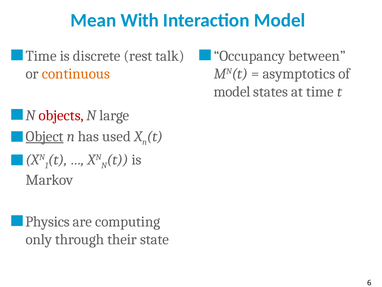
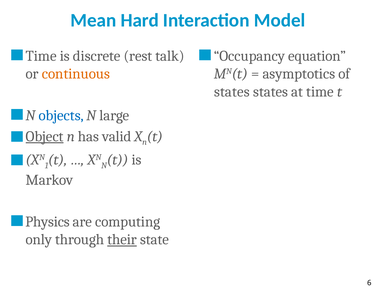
With: With -> Hard (140, 20)
between: between -> equation (317, 56)
model: model -> states (232, 92)
objects colour: red -> blue (61, 115)
used: used -> valid (117, 136)
their underline: none -> present (122, 239)
